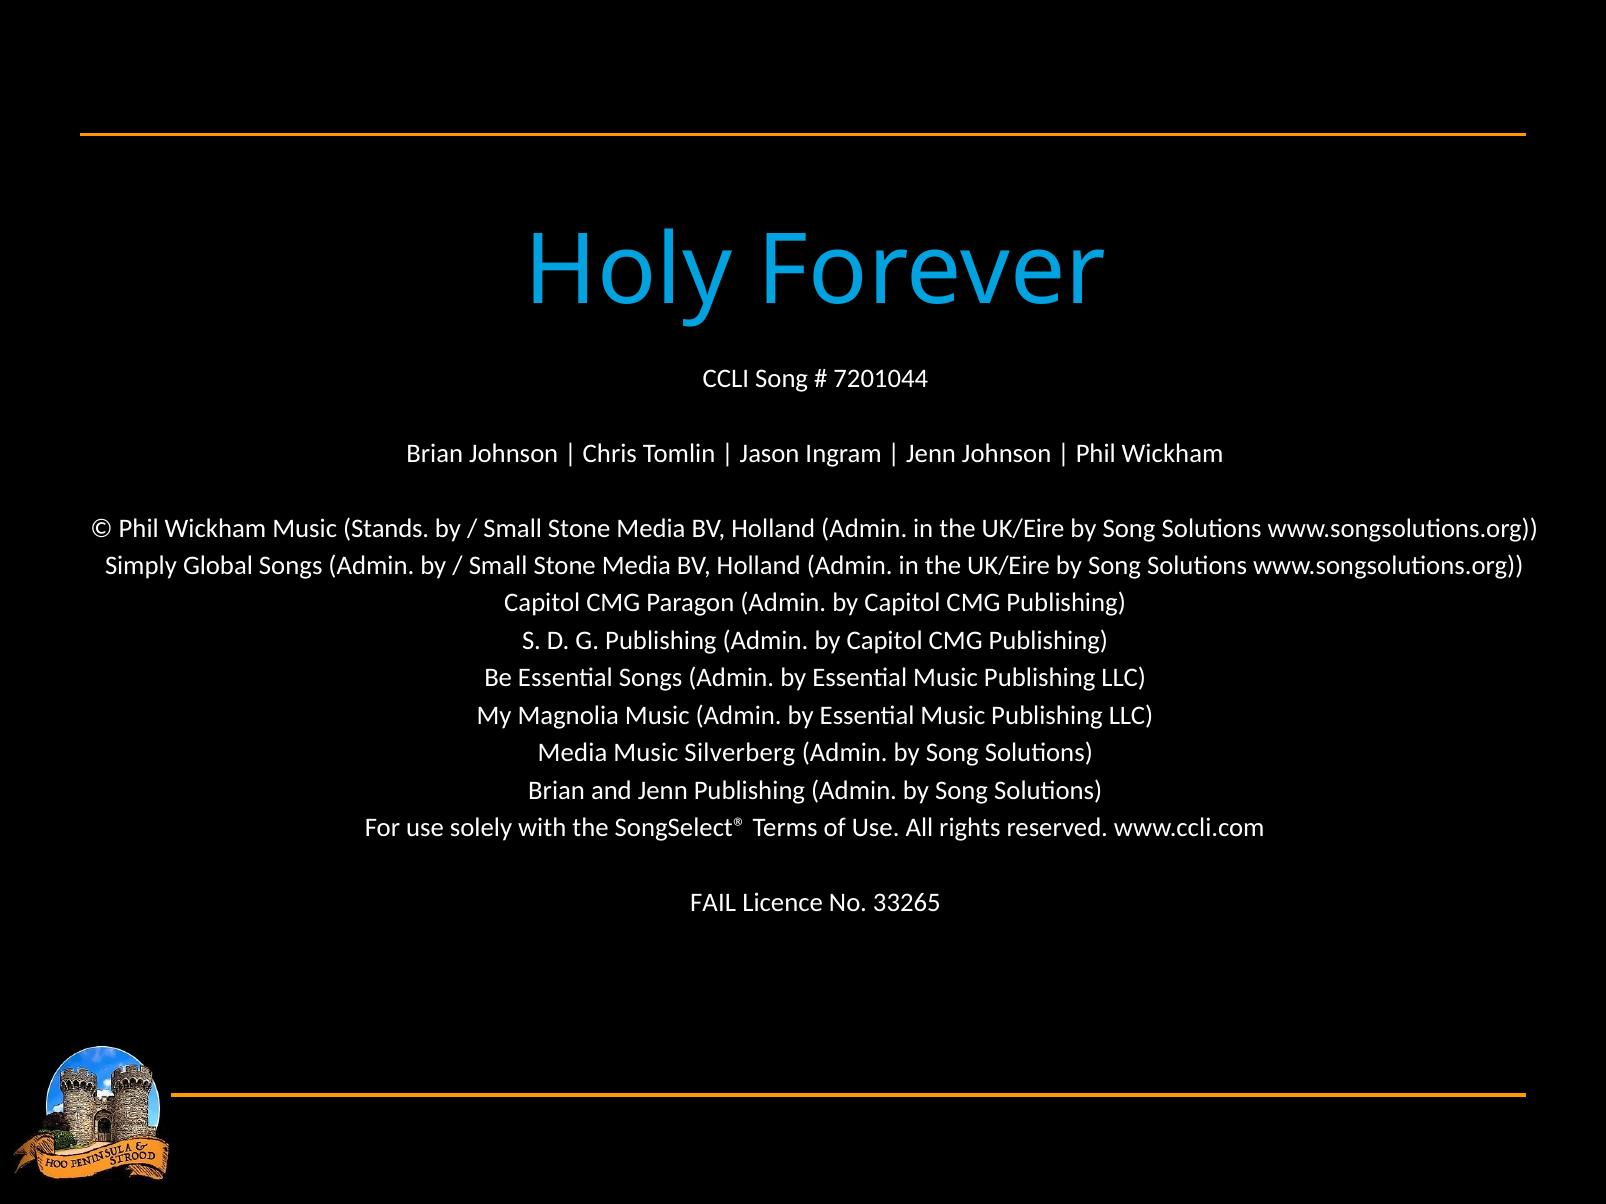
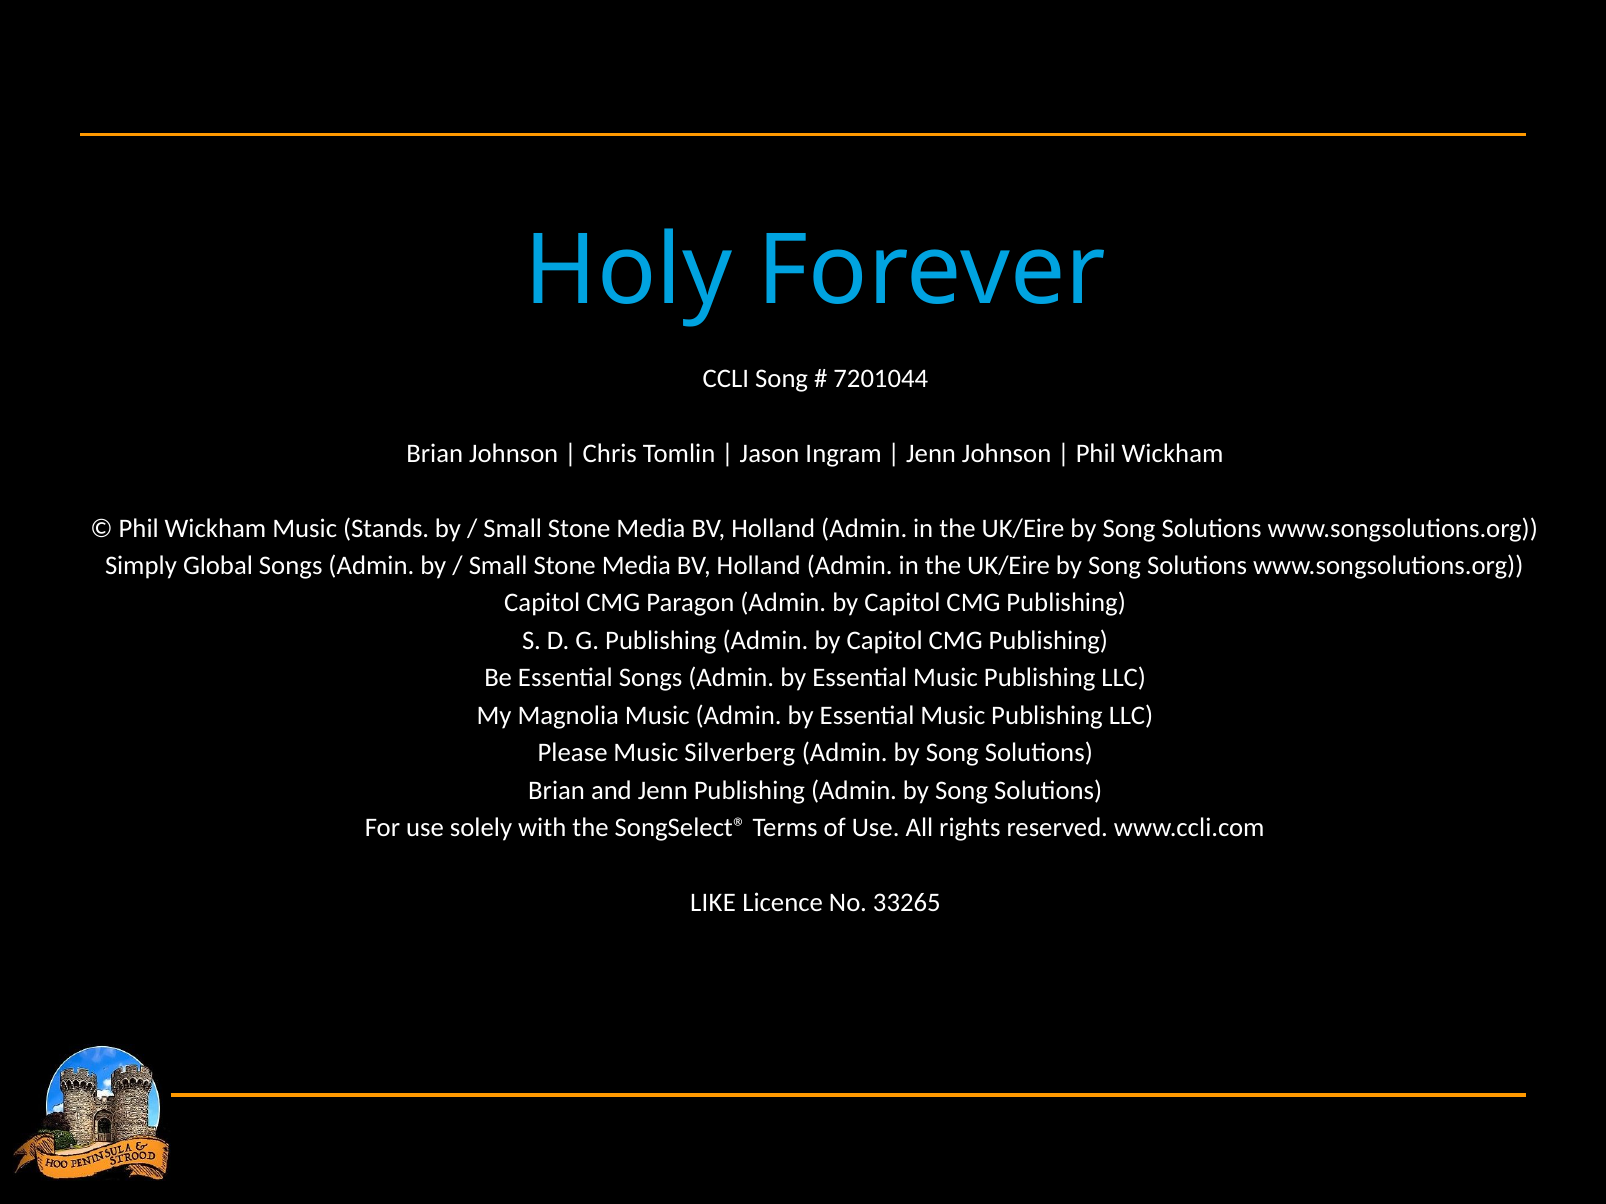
Media: Media -> Please (573, 753)
FAIL: FAIL -> LIKE (713, 903)
